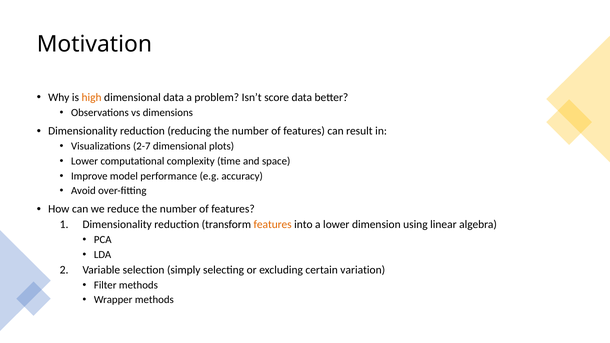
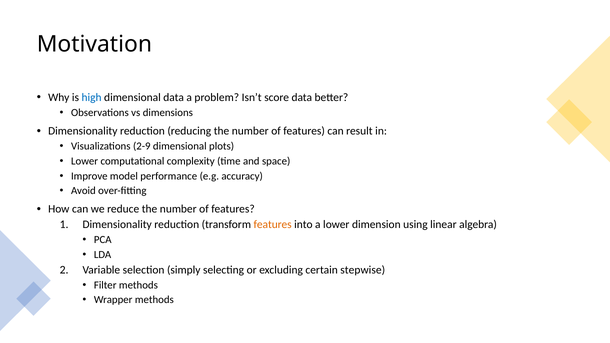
high colour: orange -> blue (92, 98)
2-7: 2-7 -> 2-9 (142, 146)
variation: variation -> stepwise (363, 270)
